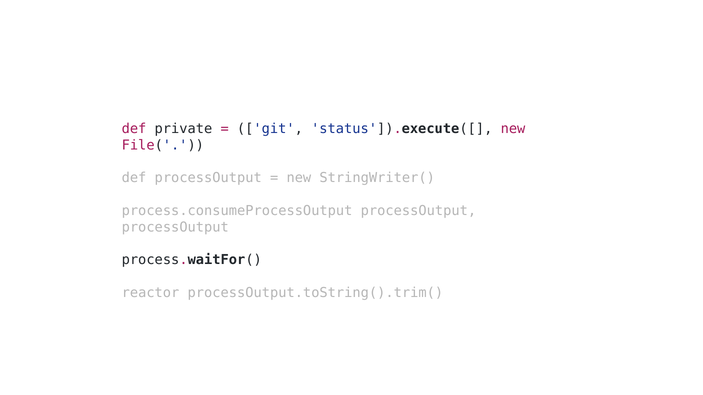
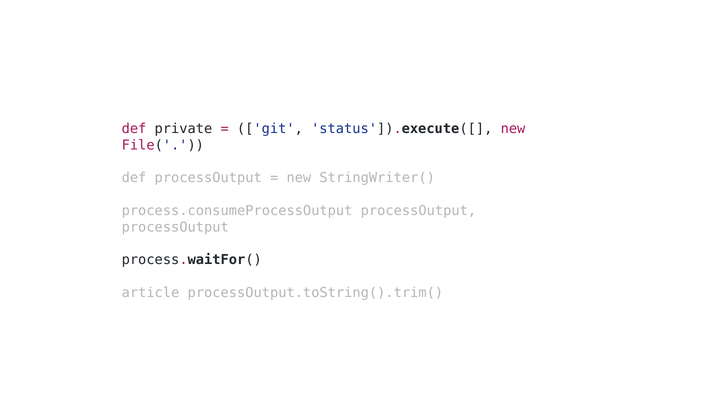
reactor: reactor -> article (151, 293)
